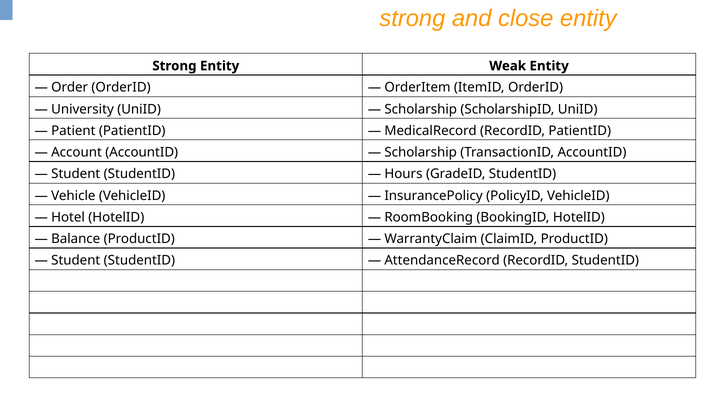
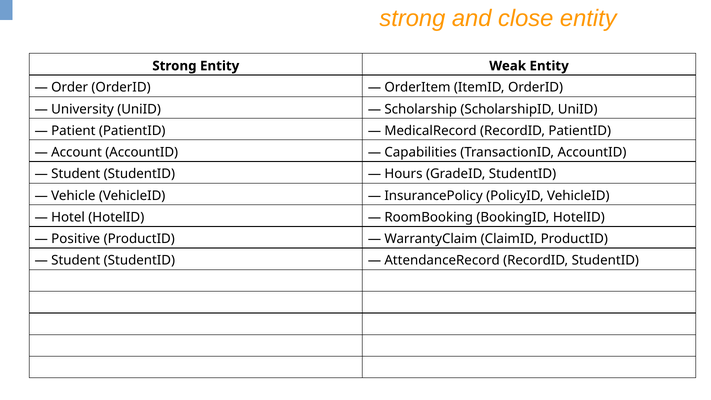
Scholarship: Scholarship -> Capabilities (421, 152)
Balance: Balance -> Positive (76, 239)
